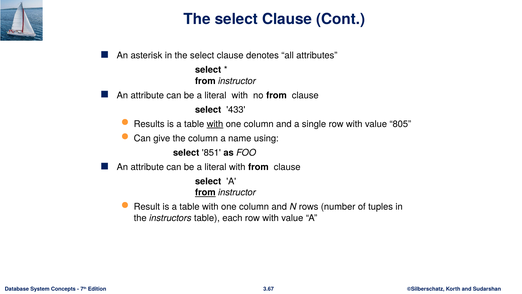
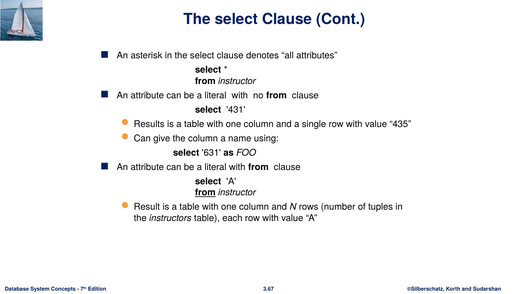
433: 433 -> 431 (236, 110)
with underline: present -> none (215, 124)
805: 805 -> 435 (400, 124)
851: 851 -> 631 (211, 153)
